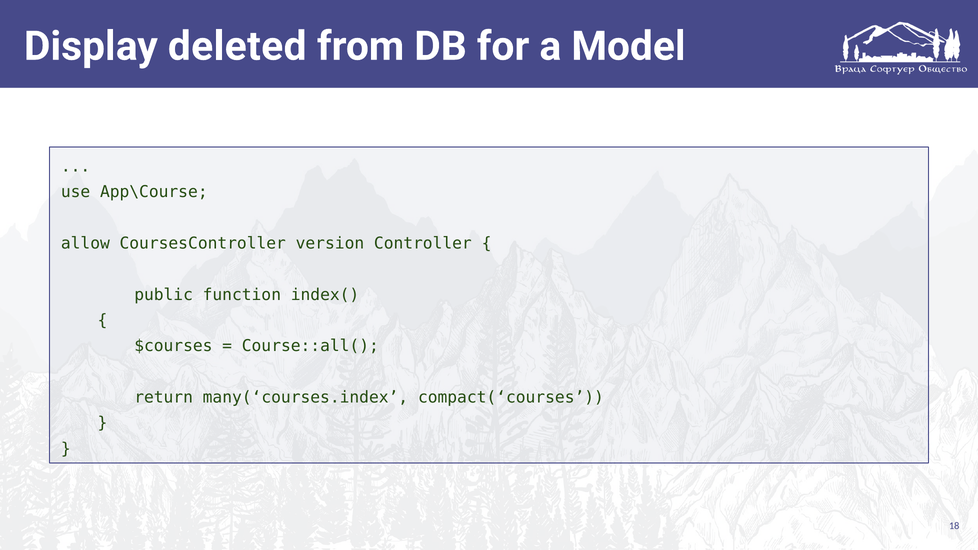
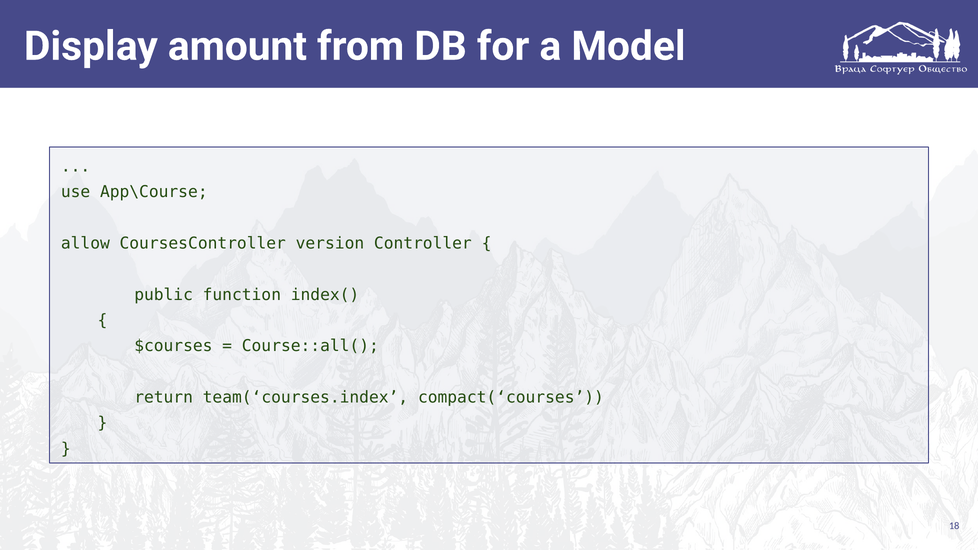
deleted: deleted -> amount (237, 46)
many(‘courses.index: many(‘courses.index -> team(‘courses.index (305, 397)
